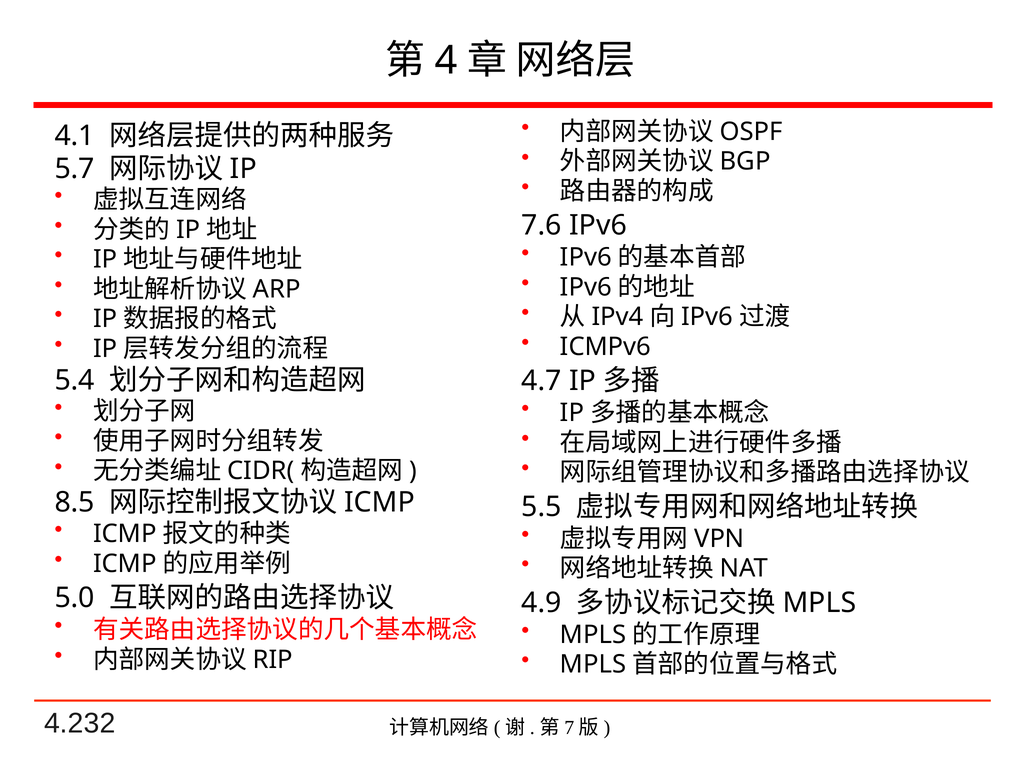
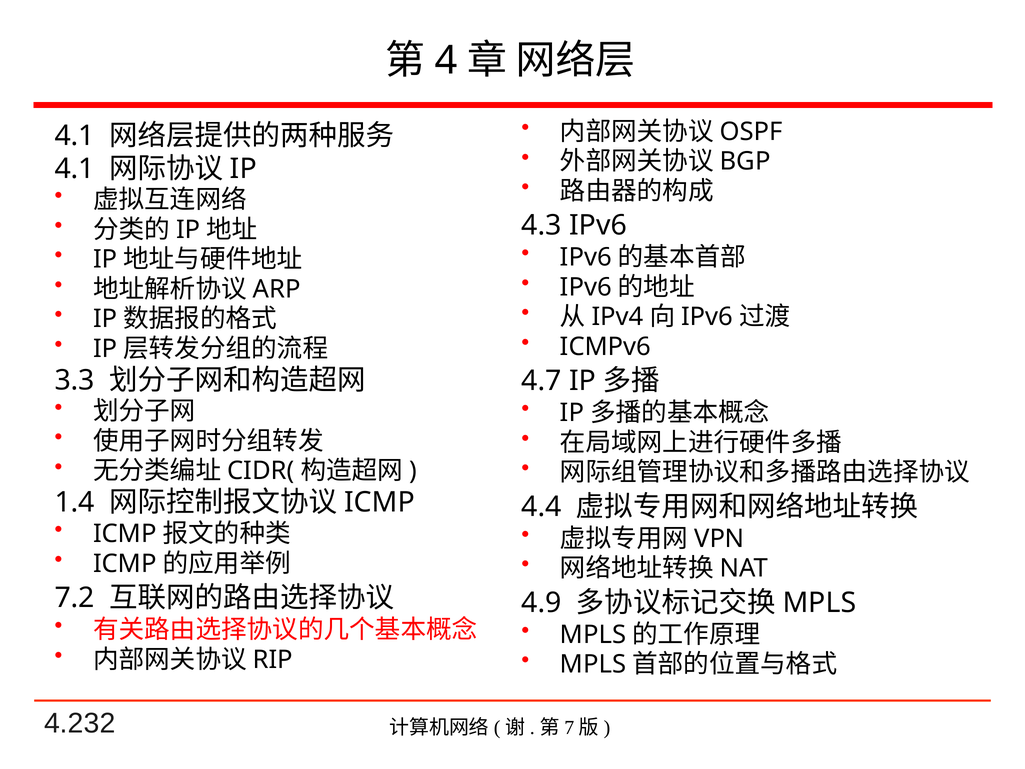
5.7: 5.7 -> 4.1 (75, 169)
7.6: 7.6 -> 4.3 (542, 225)
5.4: 5.4 -> 3.3 (75, 380)
8.5: 8.5 -> 1.4 (75, 502)
5.5: 5.5 -> 4.4 (542, 507)
5.0: 5.0 -> 7.2 (75, 598)
